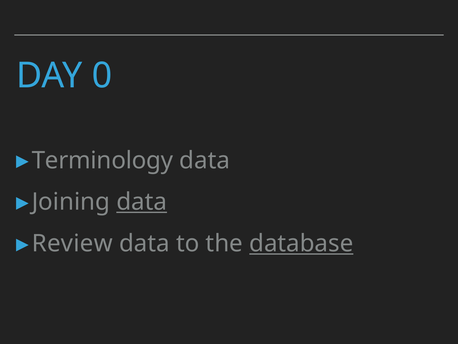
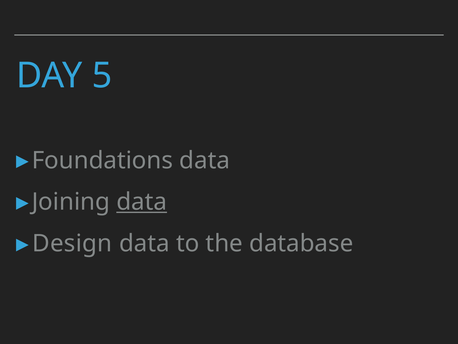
0: 0 -> 5 (102, 76)
Terminology: Terminology -> Foundations (102, 160)
Review: Review -> Design (72, 243)
database underline: present -> none (301, 243)
